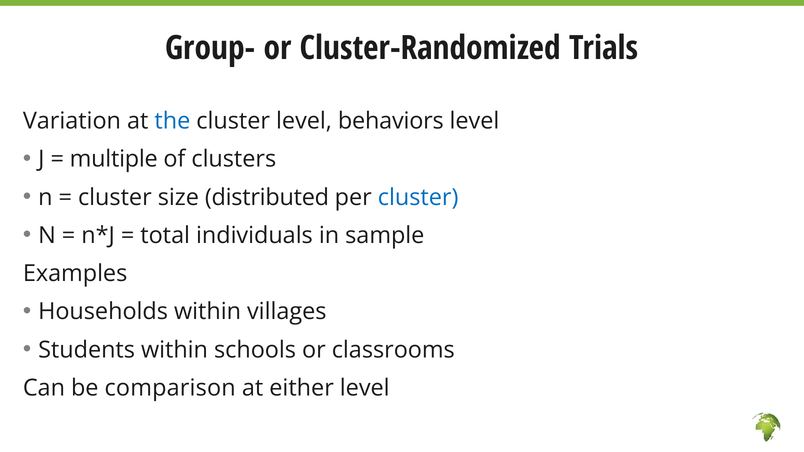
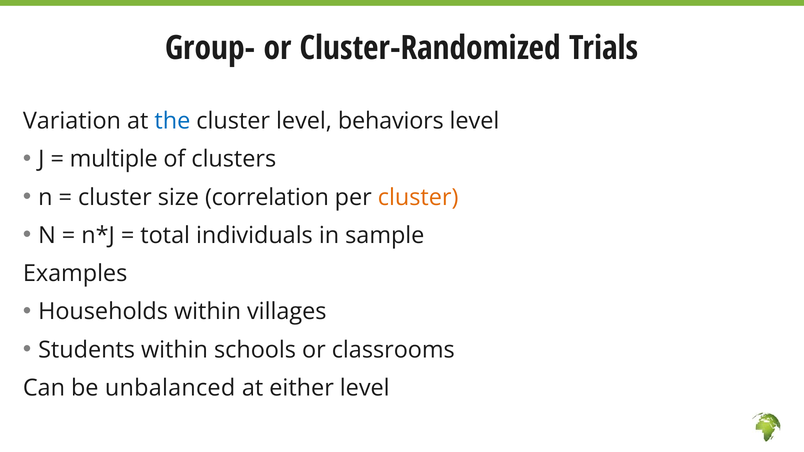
distributed: distributed -> correlation (267, 197)
cluster colour: blue -> orange (418, 197)
comparison: comparison -> unbalanced (170, 388)
